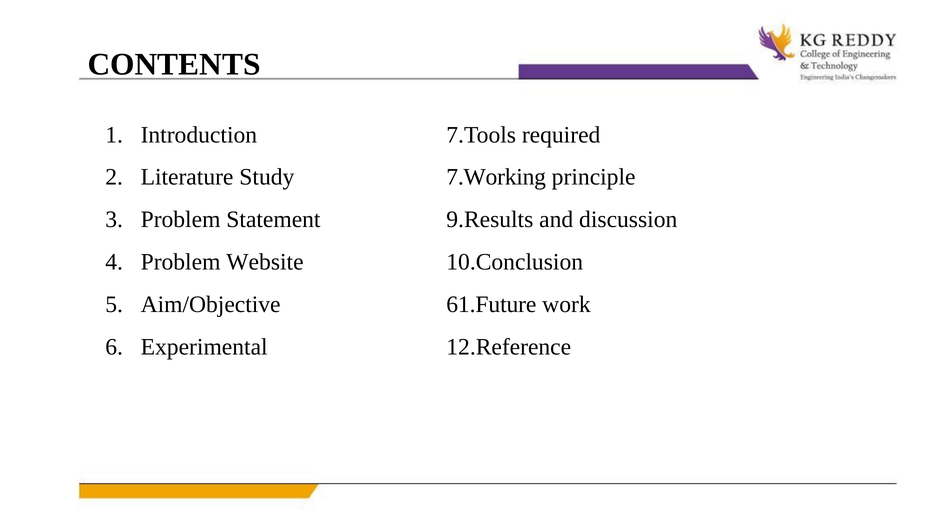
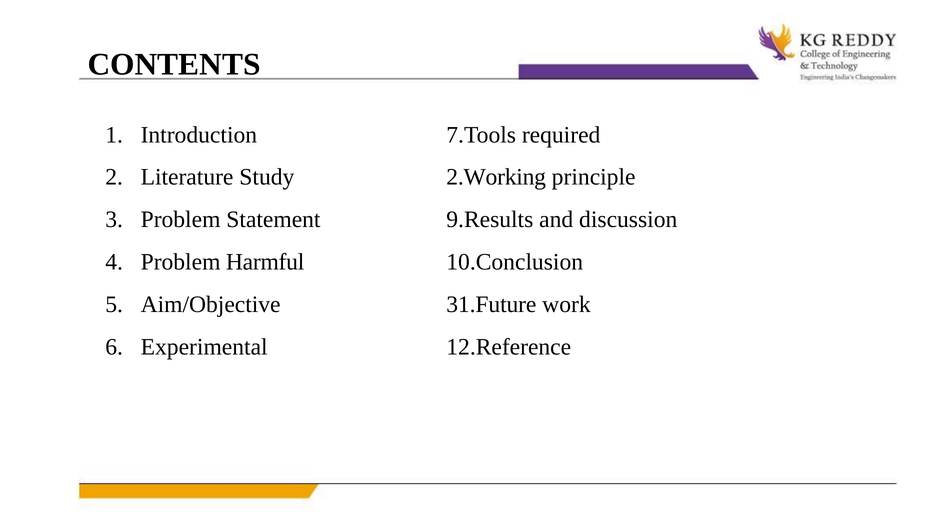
7.Working: 7.Working -> 2.Working (496, 177)
Website: Website -> Harmful (265, 262)
61.Future: 61.Future -> 31.Future (491, 305)
